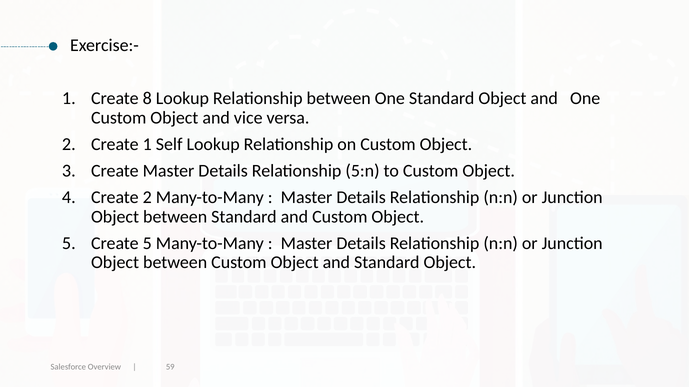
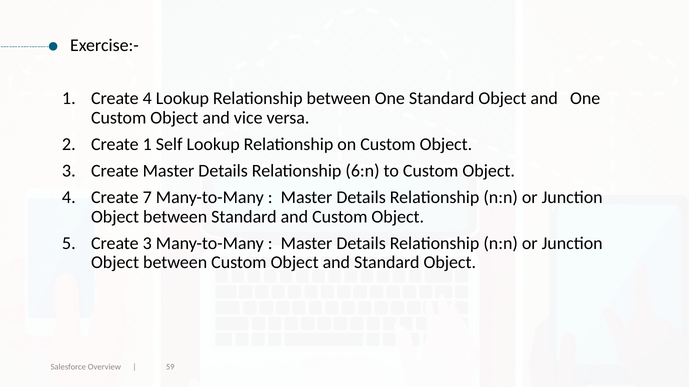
Create 8: 8 -> 4 (147, 99)
5:n: 5:n -> 6:n (363, 171)
Create 2: 2 -> 7 (147, 198)
Create 5: 5 -> 3 (147, 243)
